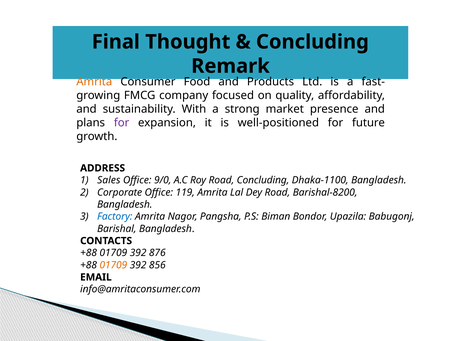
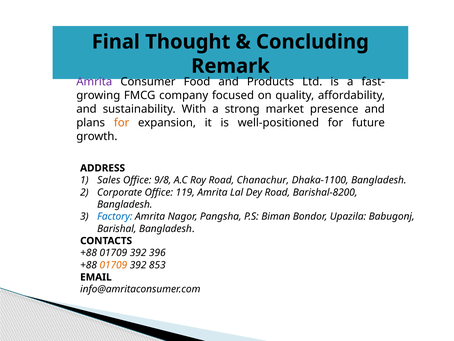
Amrita colour: orange -> purple (94, 82)
for colour: purple -> orange (122, 123)
9/0: 9/0 -> 9/8 (163, 180)
Road Concluding: Concluding -> Chanachur (263, 180)
876: 876 -> 396 (157, 253)
856: 856 -> 853 (157, 265)
